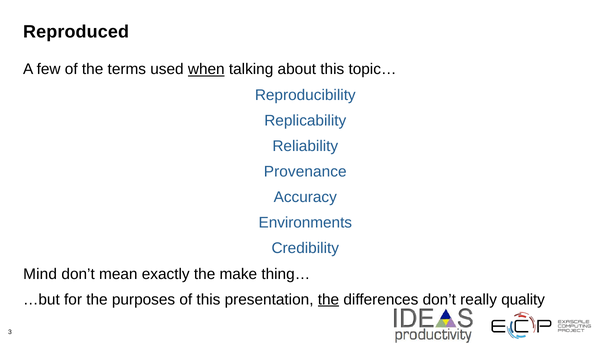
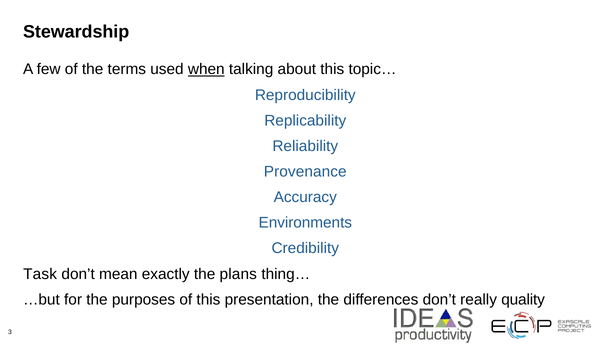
Reproduced: Reproduced -> Stewardship (76, 32)
Mind: Mind -> Task (40, 274)
make: make -> plans (238, 274)
the underline: present -> none (328, 300)
